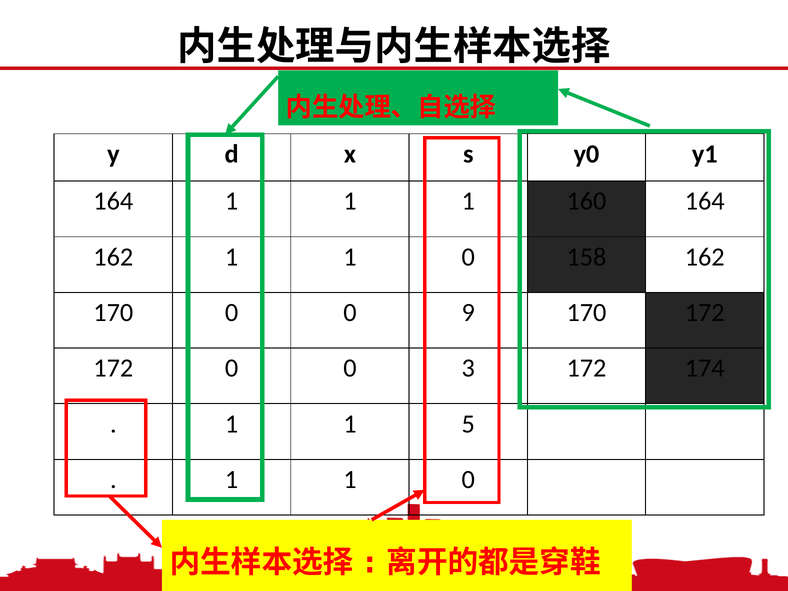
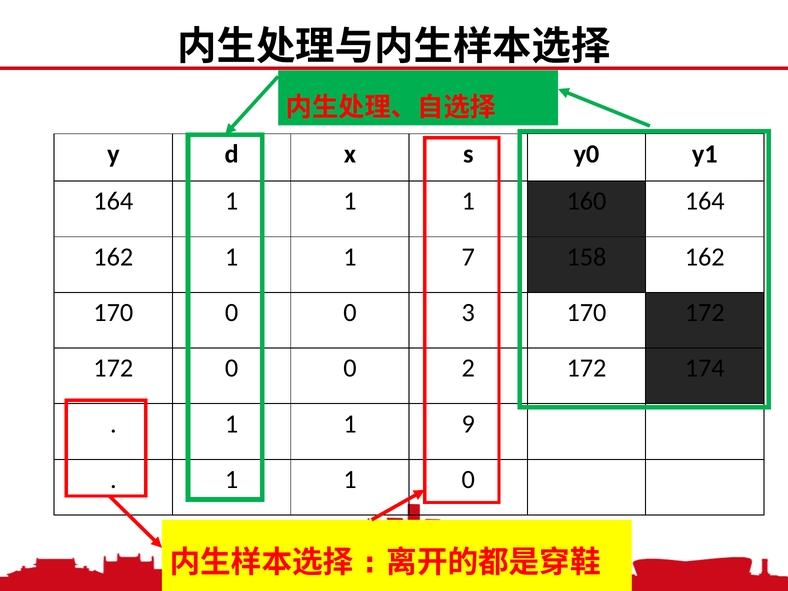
162 1 1 0: 0 -> 7 (468, 257)
9: 9 -> 3 (468, 313)
3: 3 -> 2 (468, 368)
5: 5 -> 9 (468, 424)
